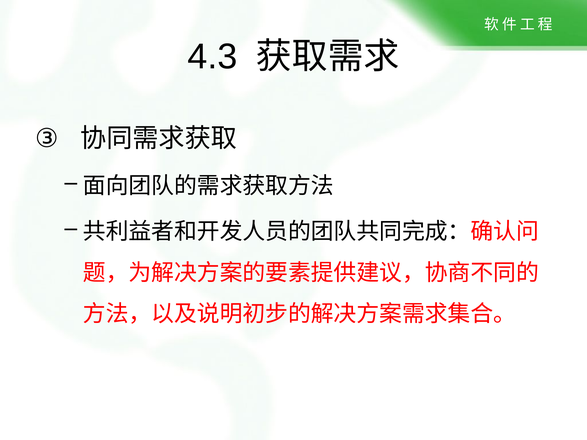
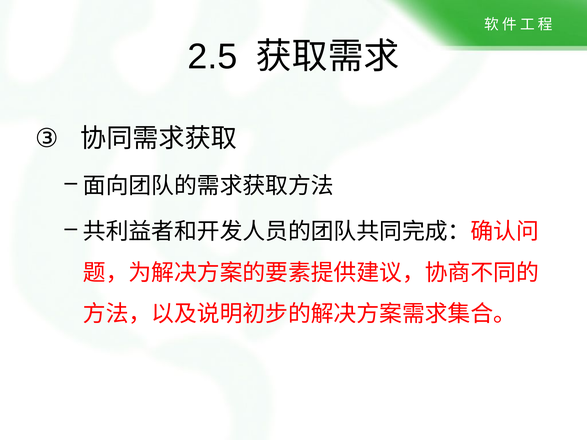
4.3: 4.3 -> 2.5 (212, 57)
